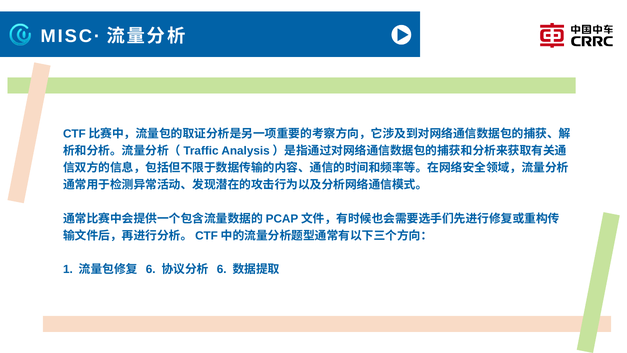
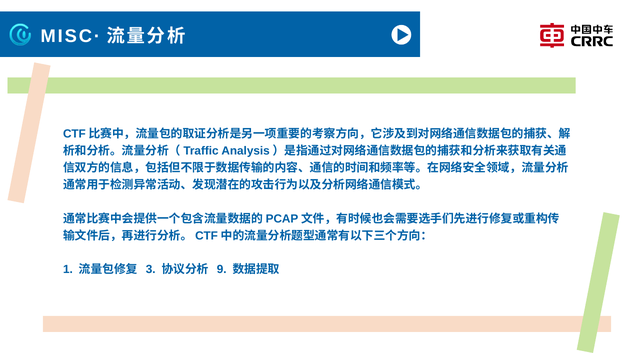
6: 6 -> 3 (151, 269)
6: 6 -> 9 (222, 269)
